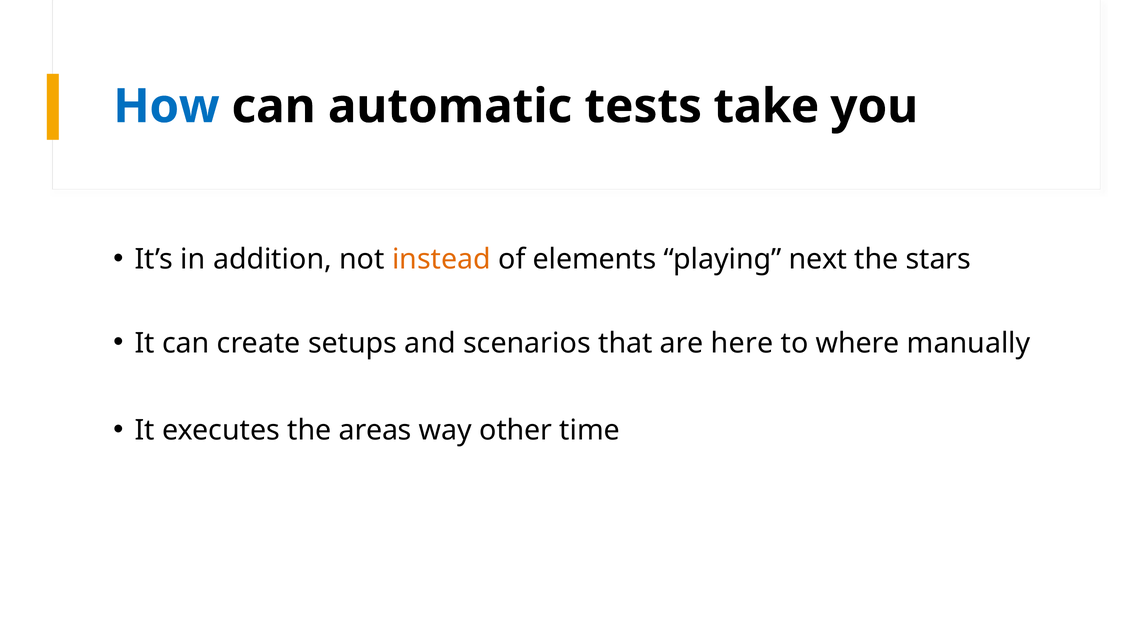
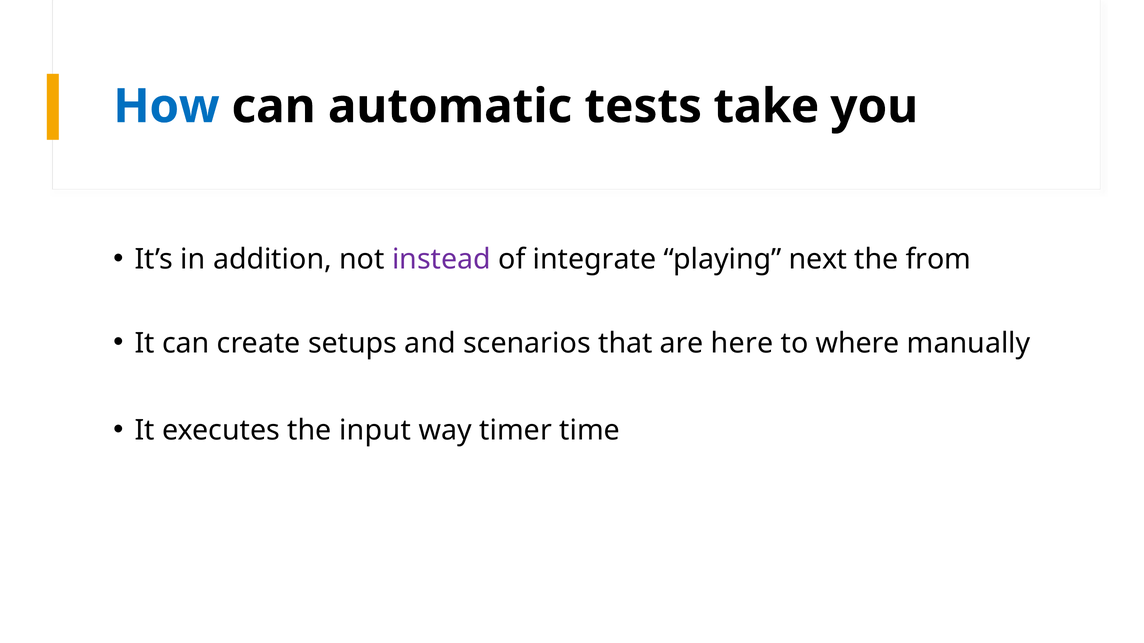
instead colour: orange -> purple (441, 259)
elements: elements -> integrate (595, 259)
stars: stars -> from (938, 259)
areas: areas -> input (375, 431)
other: other -> timer (516, 431)
